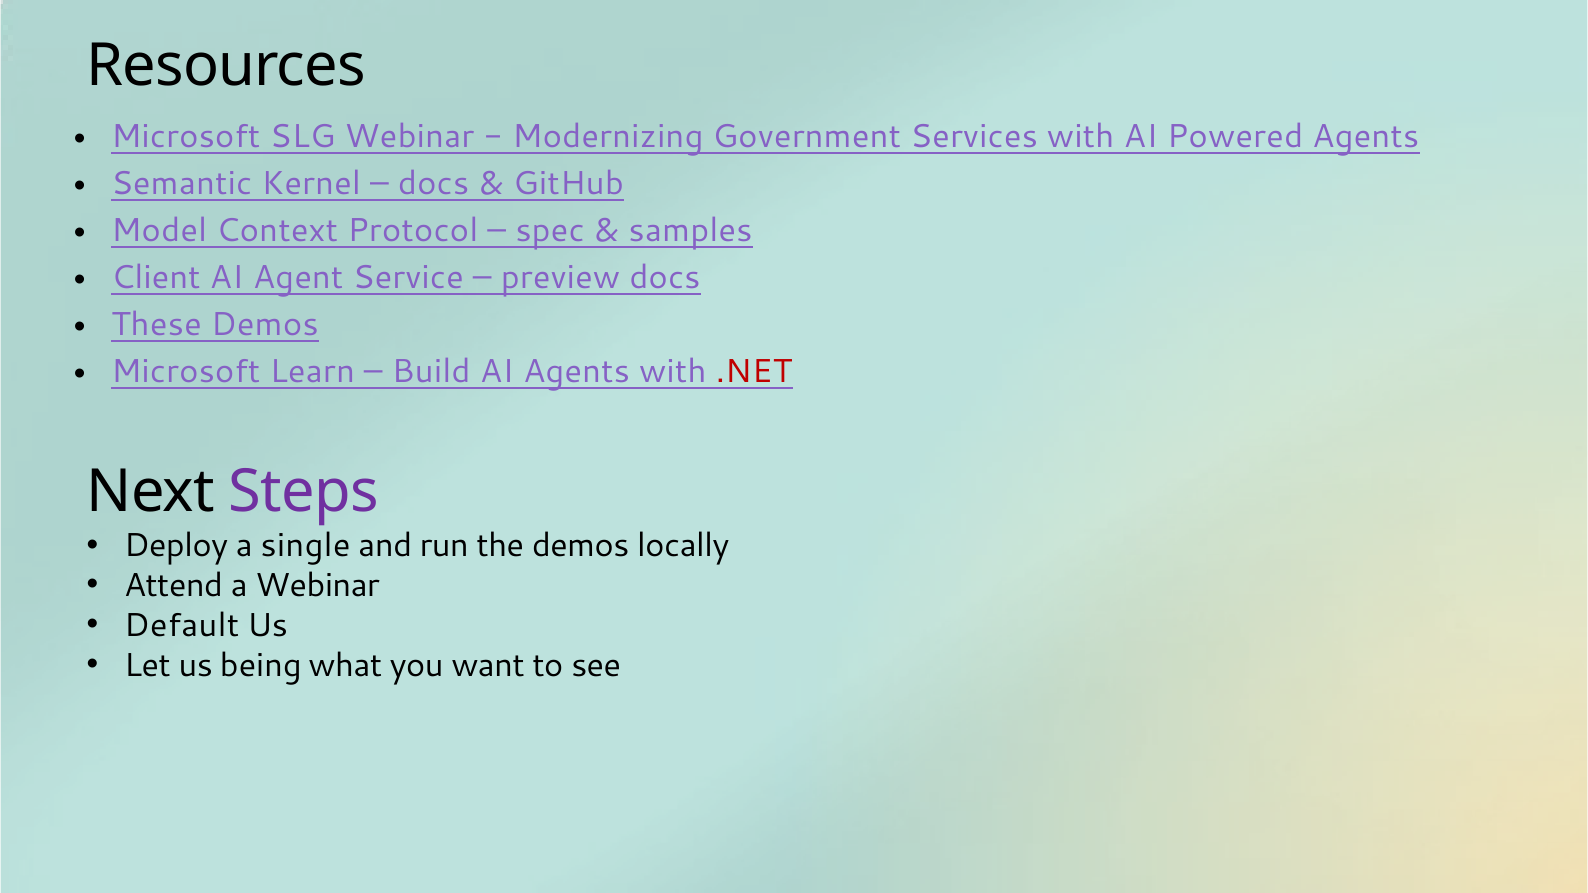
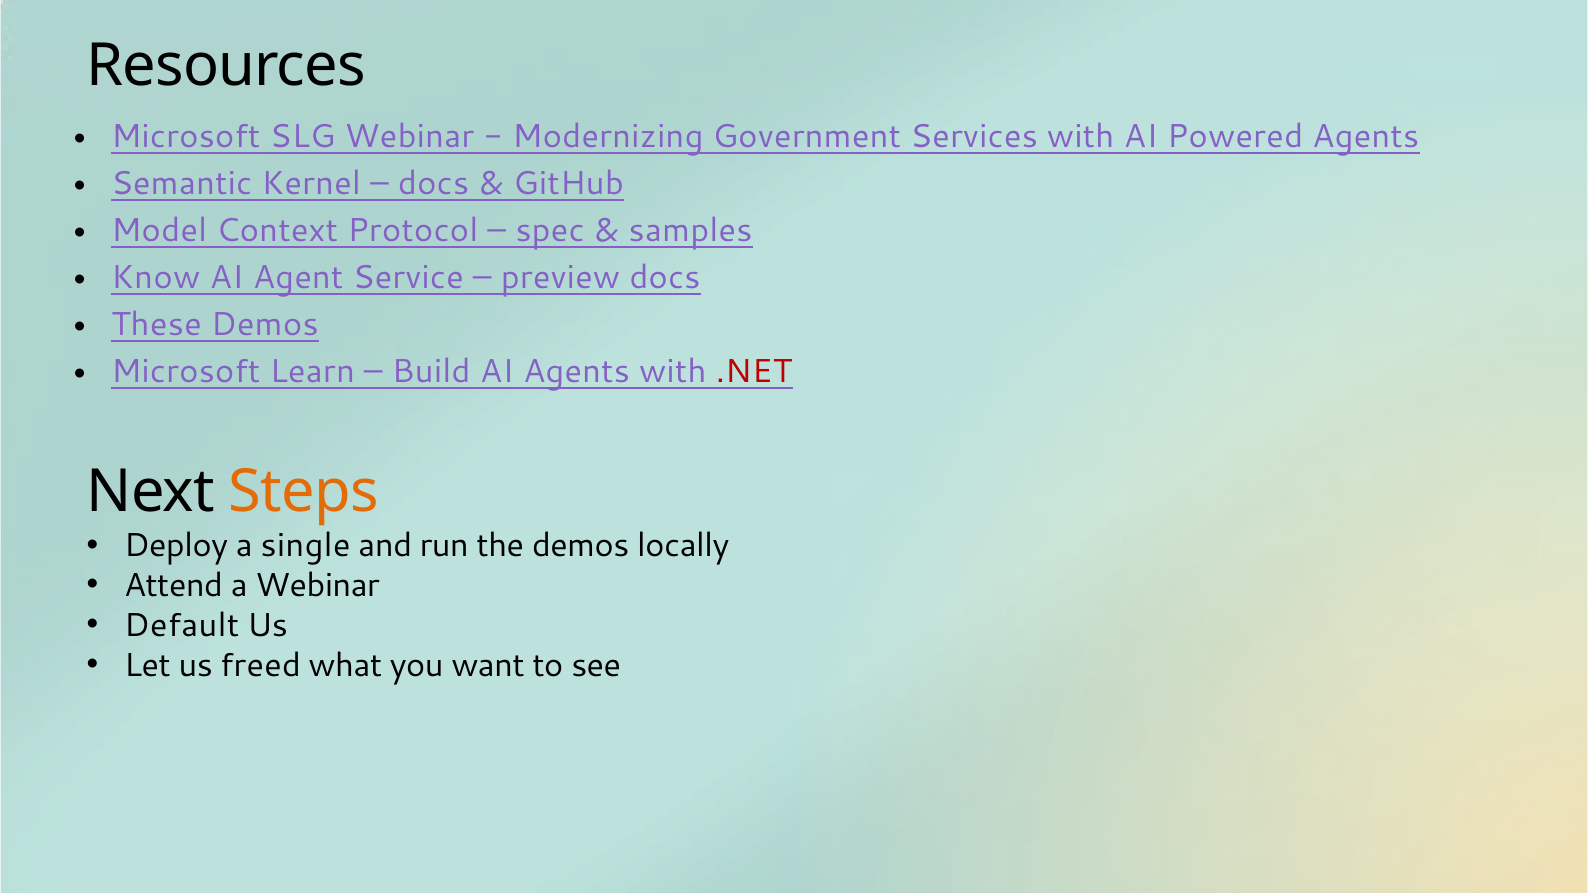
Client: Client -> Know (156, 278)
Steps colour: purple -> orange (304, 492)
being: being -> freed (261, 665)
